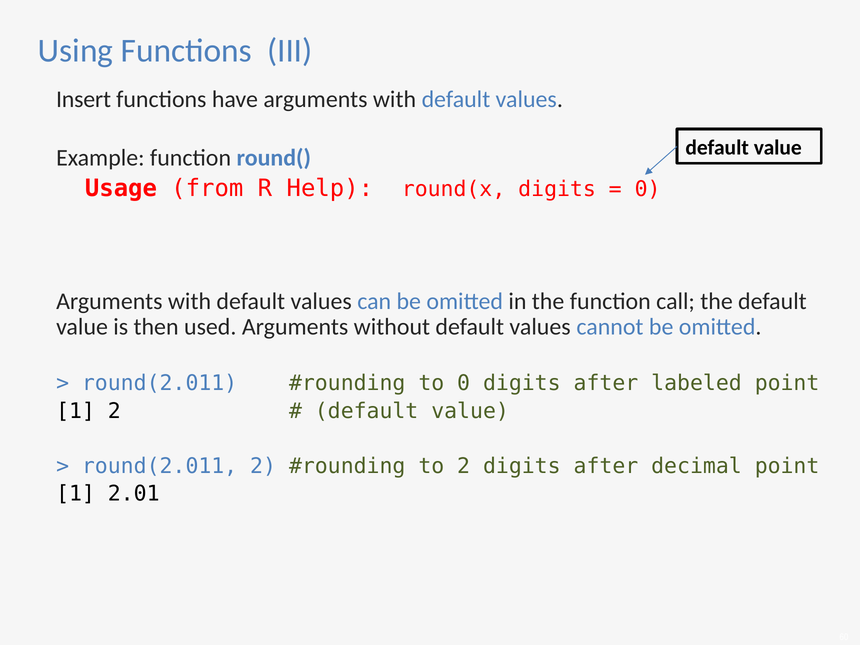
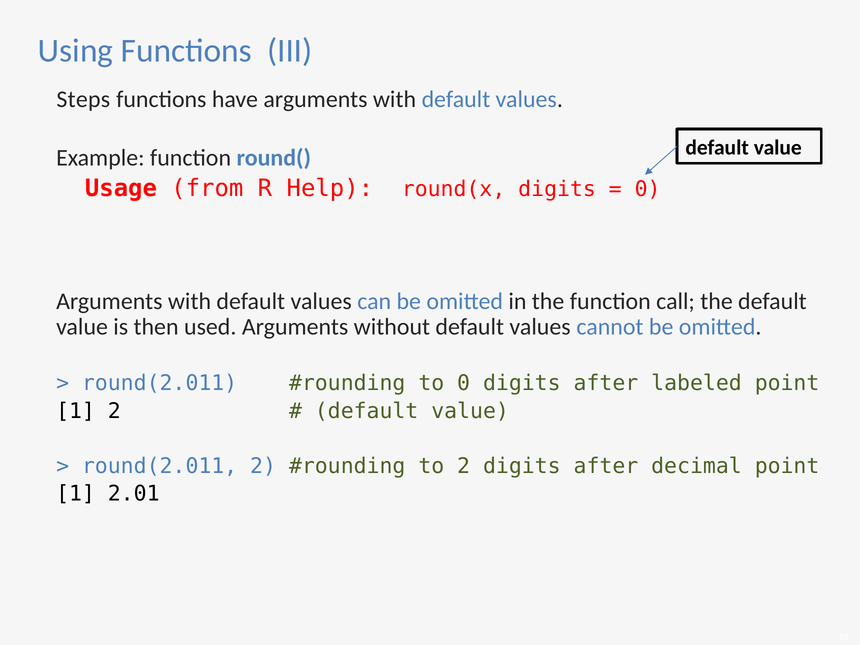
Insert: Insert -> Steps (83, 100)
